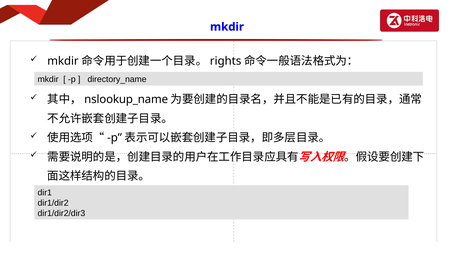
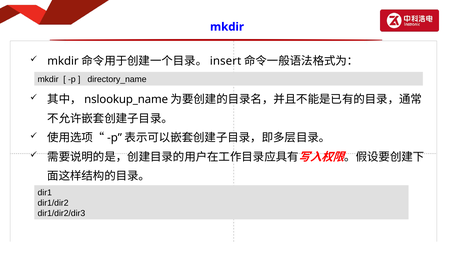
rights: rights -> insert (226, 61)
